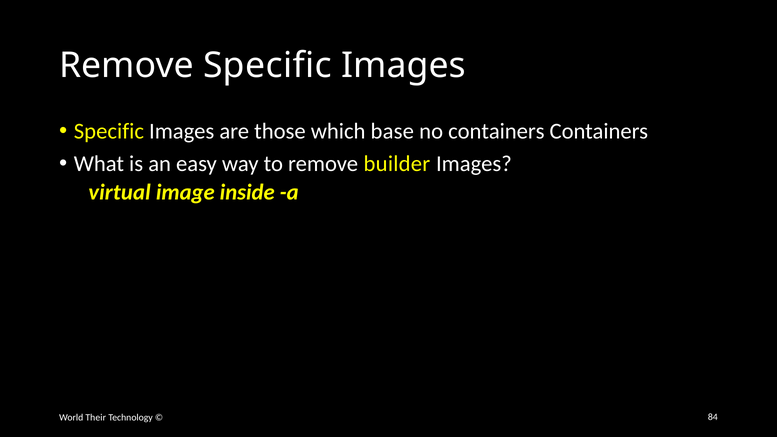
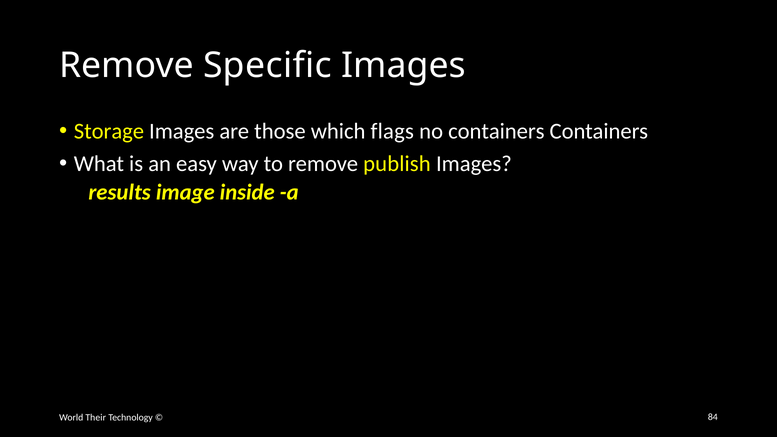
Specific: Specific -> Storage (109, 131)
base: base -> flags (392, 131)
builder: builder -> publish (397, 164)
virtual: virtual -> results (120, 192)
